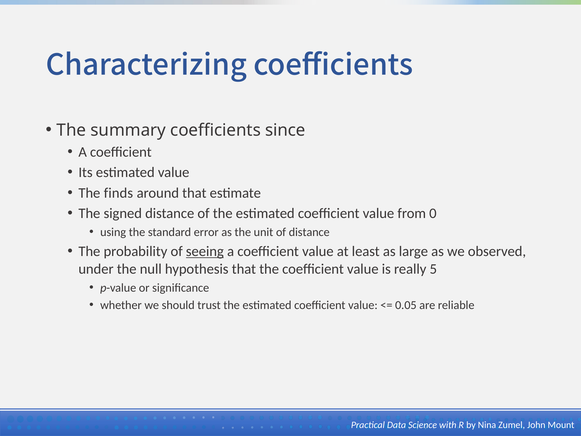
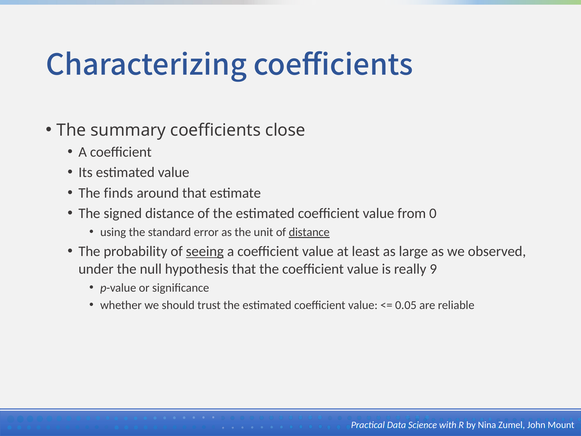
since: since -> close (285, 130)
distance underline: none -> present (309, 232)
5: 5 -> 9 (433, 269)
